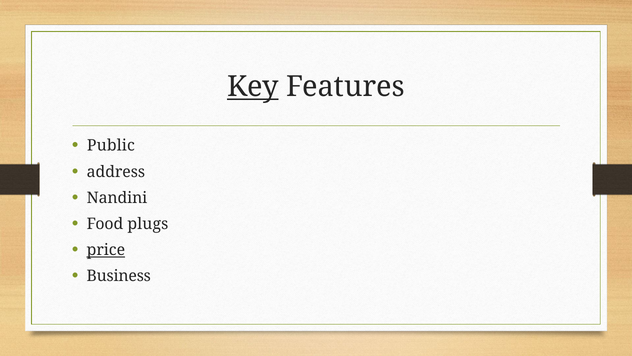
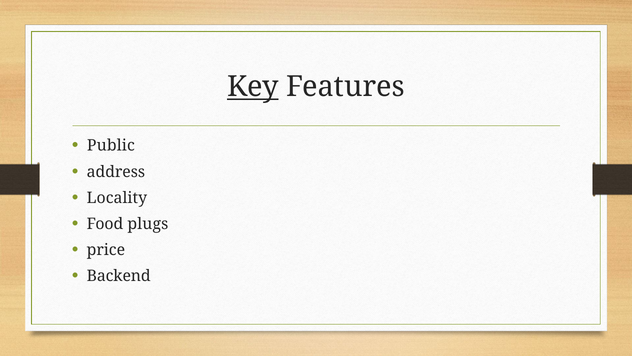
Nandini: Nandini -> Locality (117, 198)
price underline: present -> none (106, 250)
Business: Business -> Backend (119, 276)
